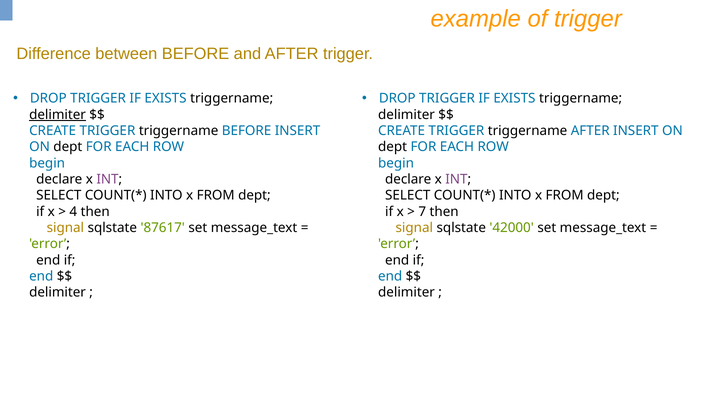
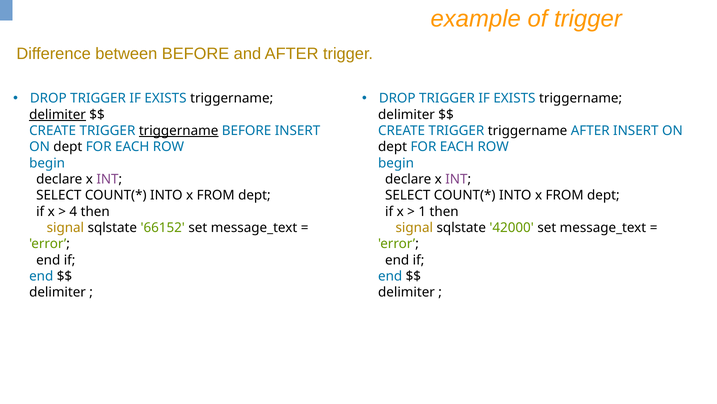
triggername underline: none -> present (179, 131)
7: 7 -> 1 (422, 211)
87617: 87617 -> 66152 (163, 227)
